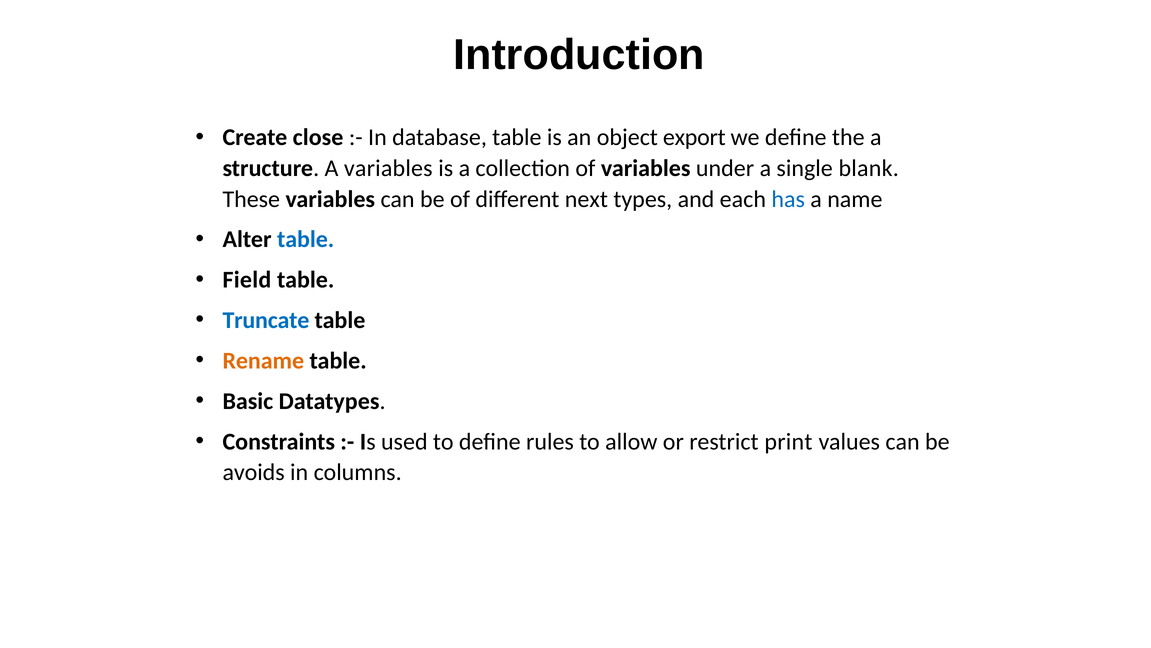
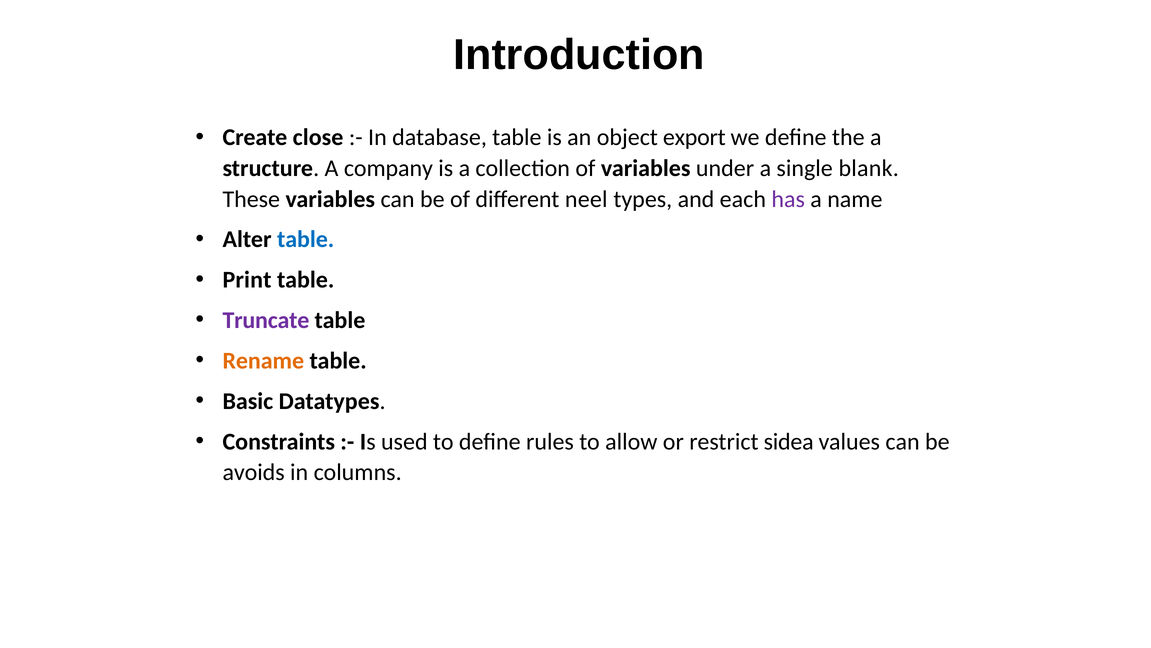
A variables: variables -> company (388, 168)
next: next -> neel (586, 199)
has colour: blue -> purple (788, 199)
Field: Field -> Print (247, 280)
Truncate colour: blue -> purple (266, 320)
print: print -> sidea (789, 441)
